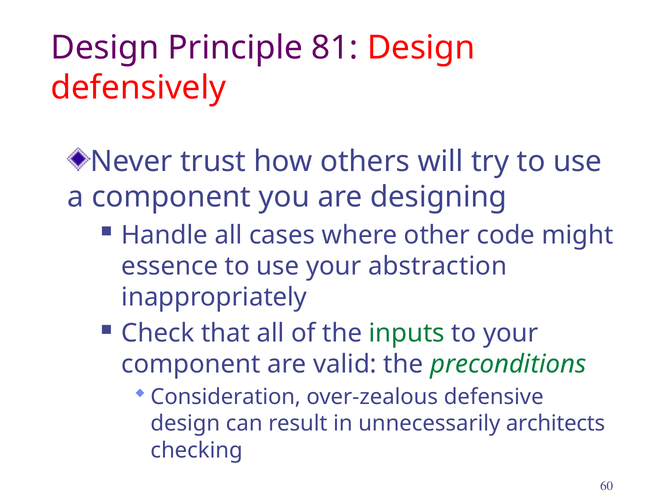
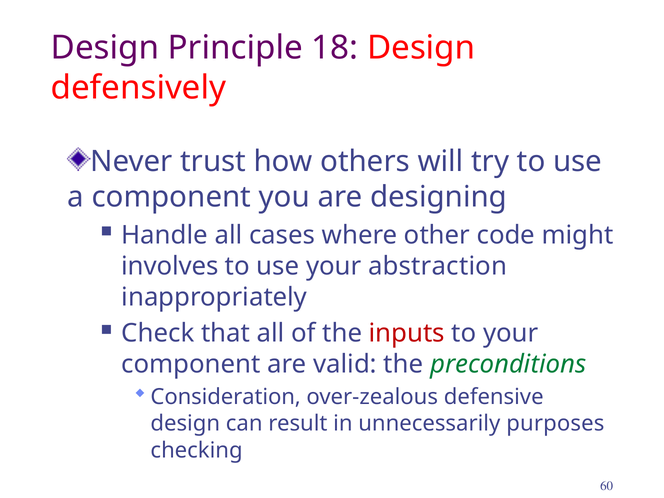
81: 81 -> 18 (335, 48)
essence: essence -> involves (170, 266)
inputs colour: green -> red (407, 333)
architects: architects -> purposes (555, 424)
